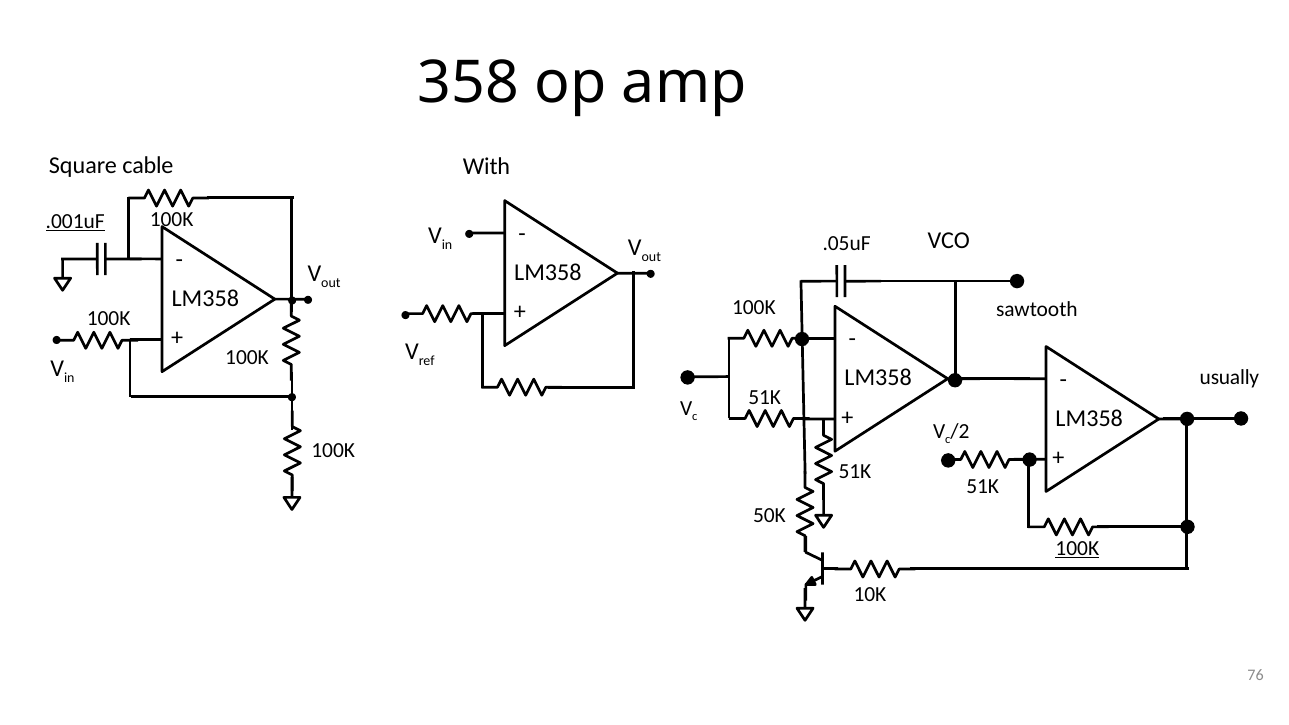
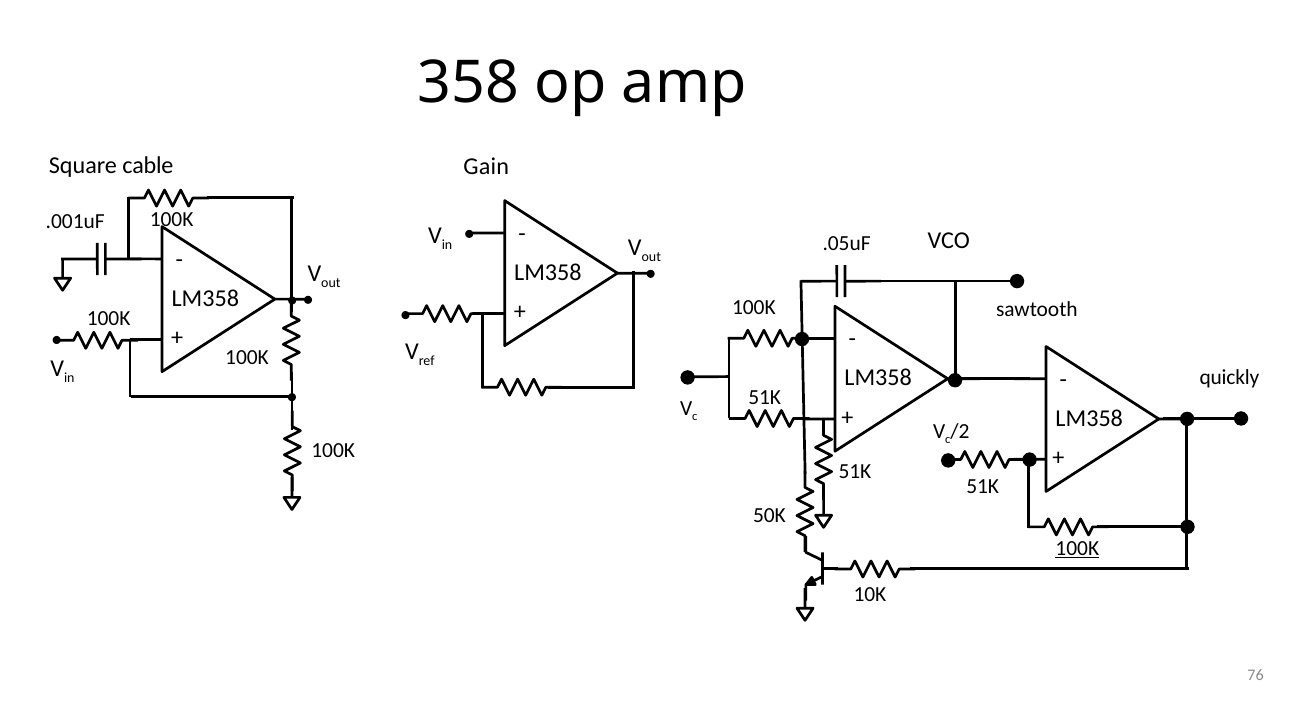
With: With -> Gain (486, 167)
.001uF underline: present -> none (75, 222)
usually: usually -> quickly (1229, 377)
